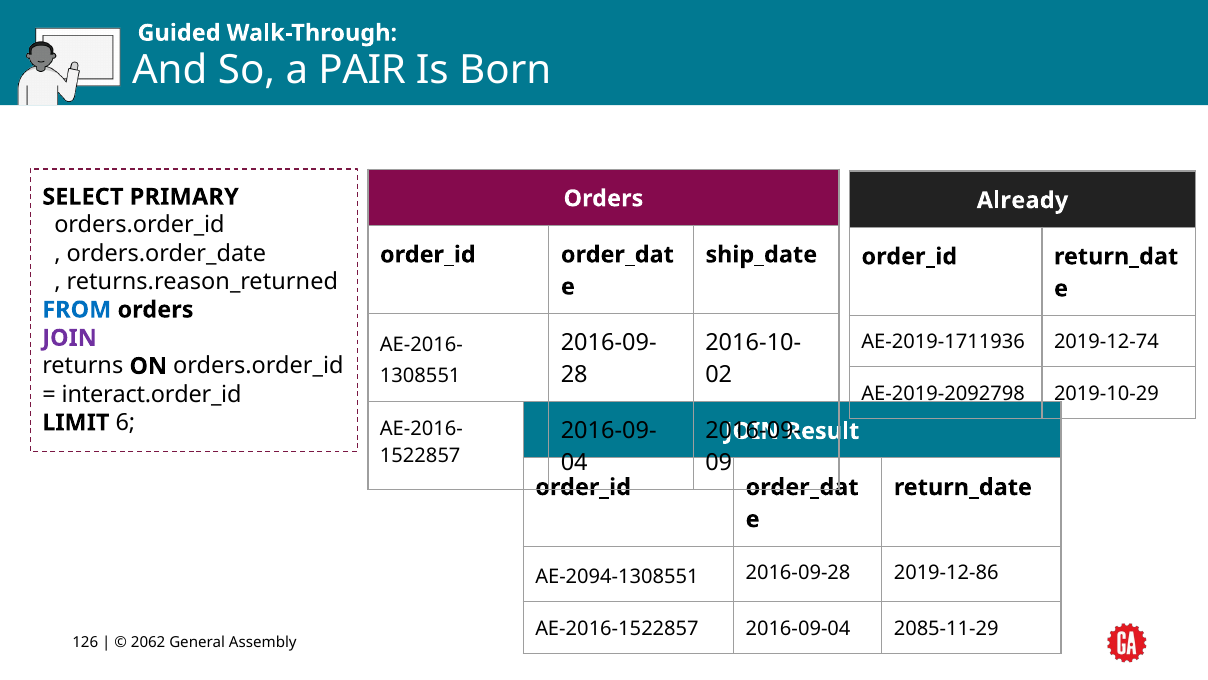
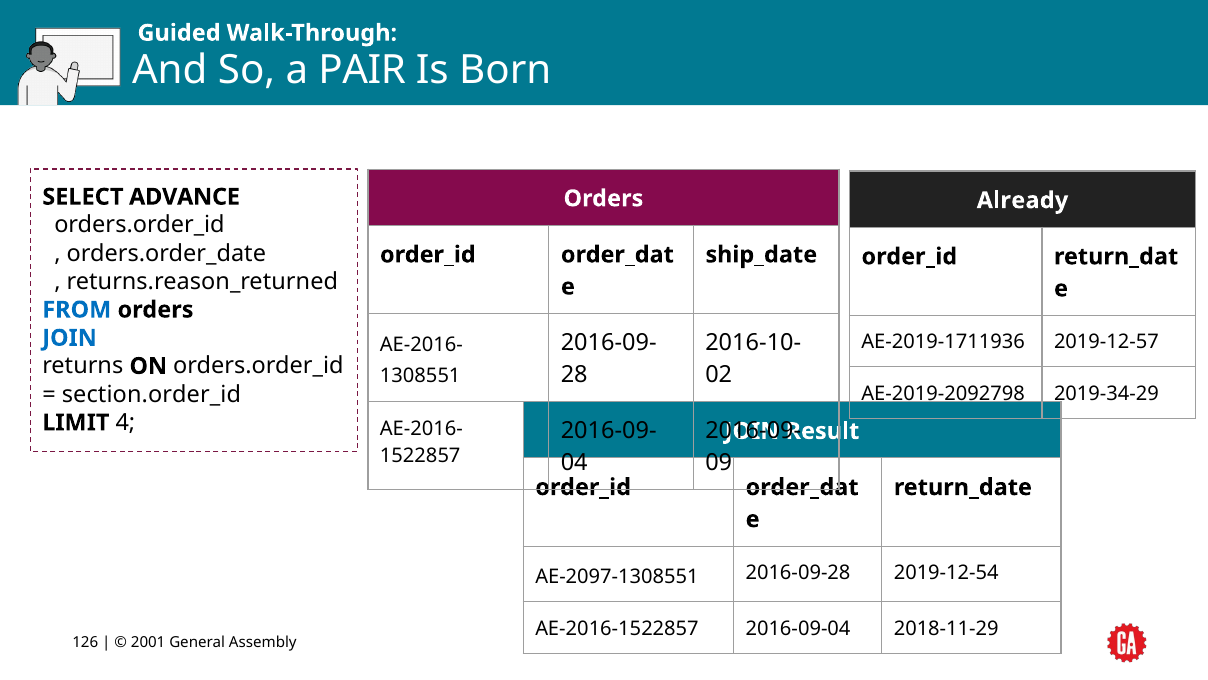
PRIMARY: PRIMARY -> ADVANCE (185, 197)
JOIN colour: purple -> blue (70, 338)
2019-12-74: 2019-12-74 -> 2019-12-57 (1106, 342)
interact.order_id: interact.order_id -> section.order_id (151, 394)
2019-10-29: 2019-10-29 -> 2019-34-29 (1106, 394)
6: 6 -> 4 (125, 422)
AE-2094-1308551: AE-2094-1308551 -> AE-2097-1308551 (617, 577)
2019-12-86: 2019-12-86 -> 2019-12-54 (946, 573)
2085-11-29: 2085-11-29 -> 2018-11-29 (946, 628)
2062: 2062 -> 2001 (148, 642)
